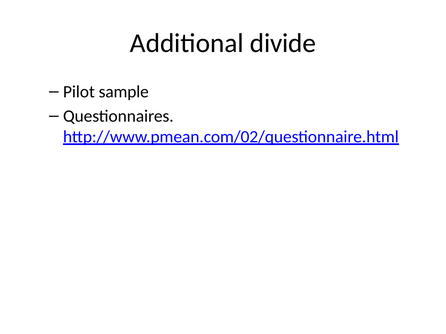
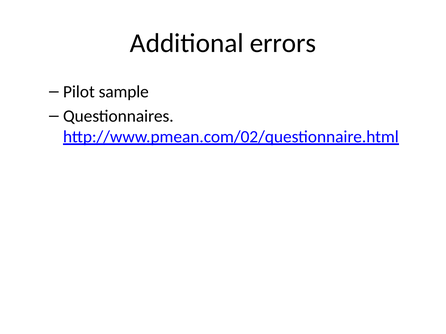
divide: divide -> errors (283, 43)
